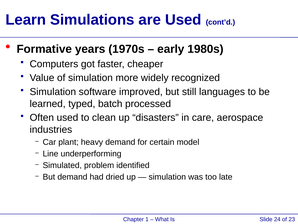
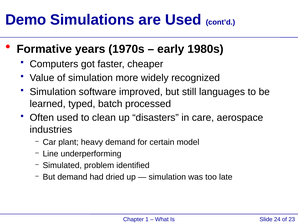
Learn: Learn -> Demo (26, 20)
